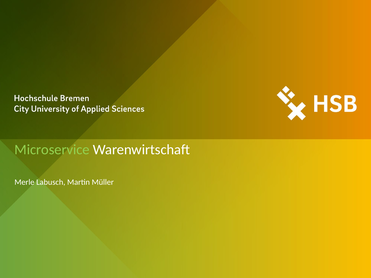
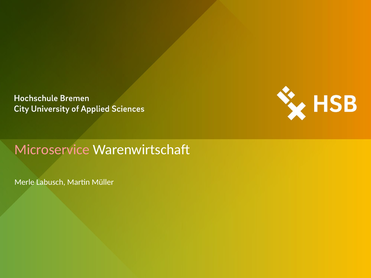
Microservice colour: light green -> pink (52, 150)
